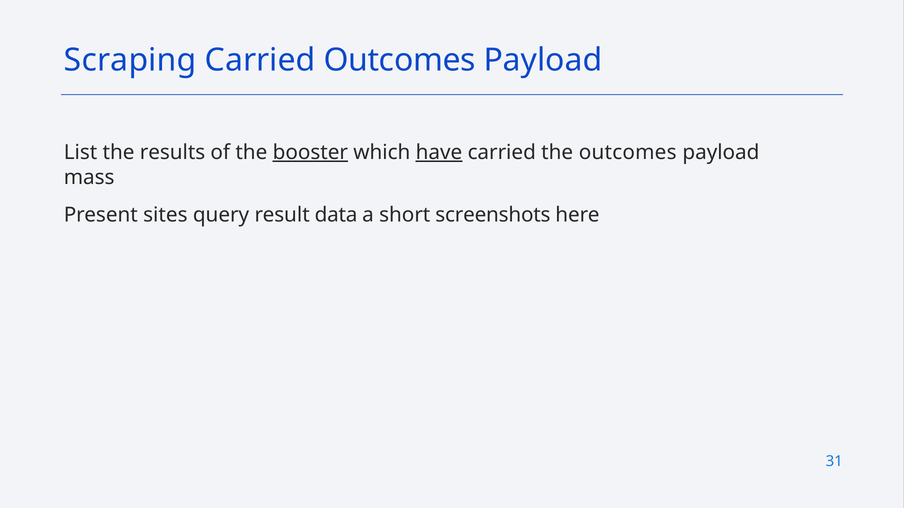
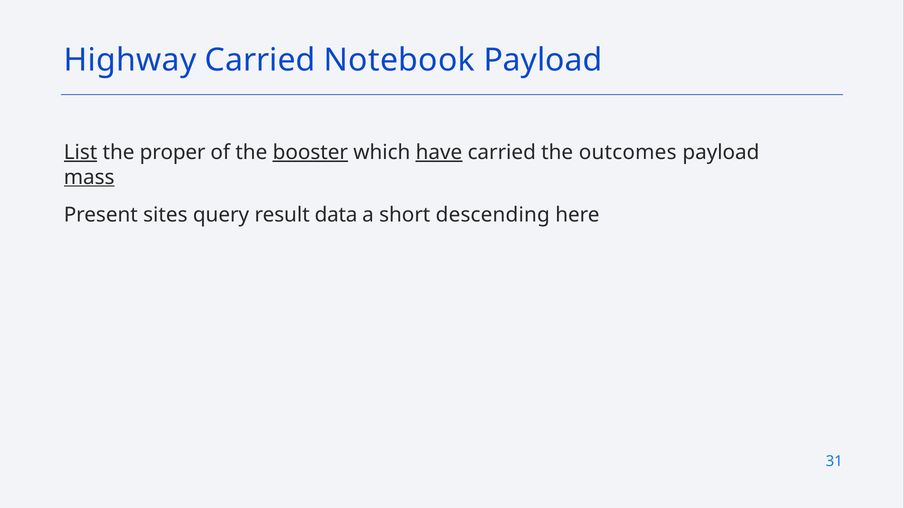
Scraping: Scraping -> Highway (130, 60)
Carried Outcomes: Outcomes -> Notebook (399, 60)
List underline: none -> present (81, 153)
results: results -> proper (173, 153)
mass underline: none -> present (89, 177)
screenshots: screenshots -> descending (493, 215)
